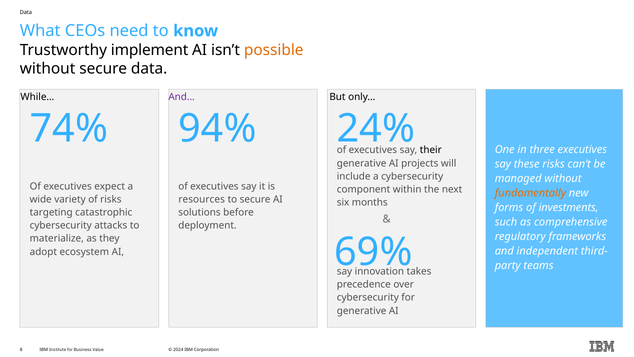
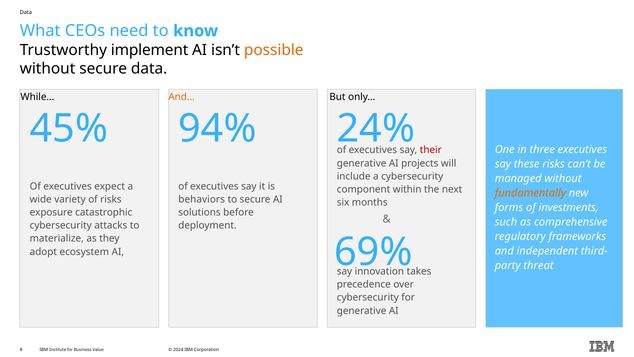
And… colour: purple -> orange (182, 97)
74%: 74% -> 45% (69, 128)
their colour: black -> red (431, 150)
resources: resources -> behaviors (202, 199)
targeting: targeting -> exposure (51, 212)
teams: teams -> threat (539, 265)
